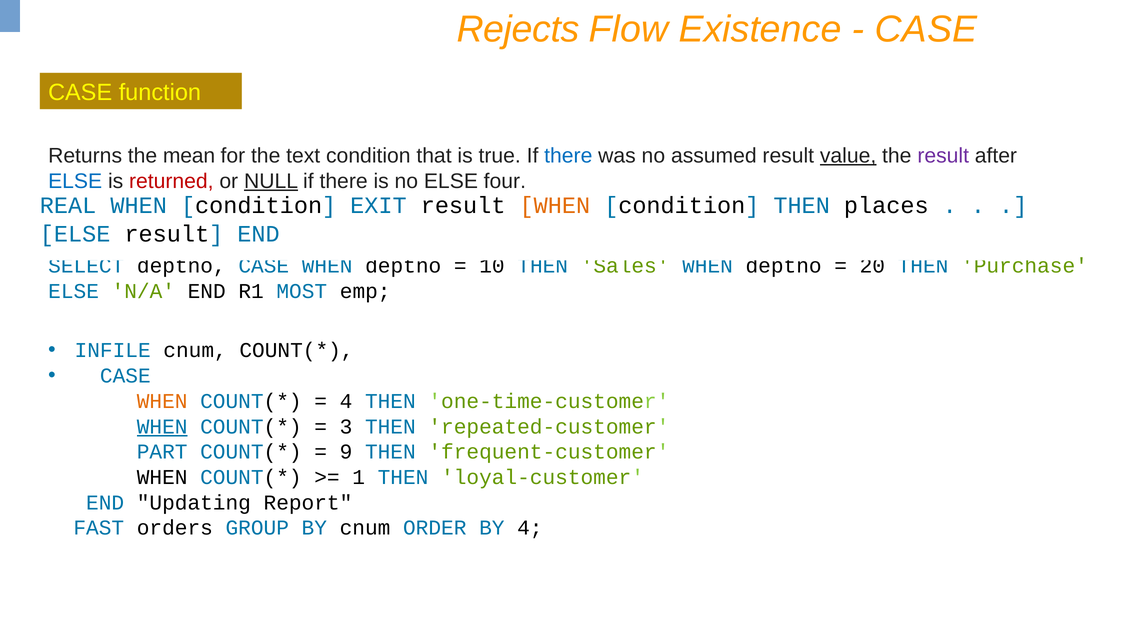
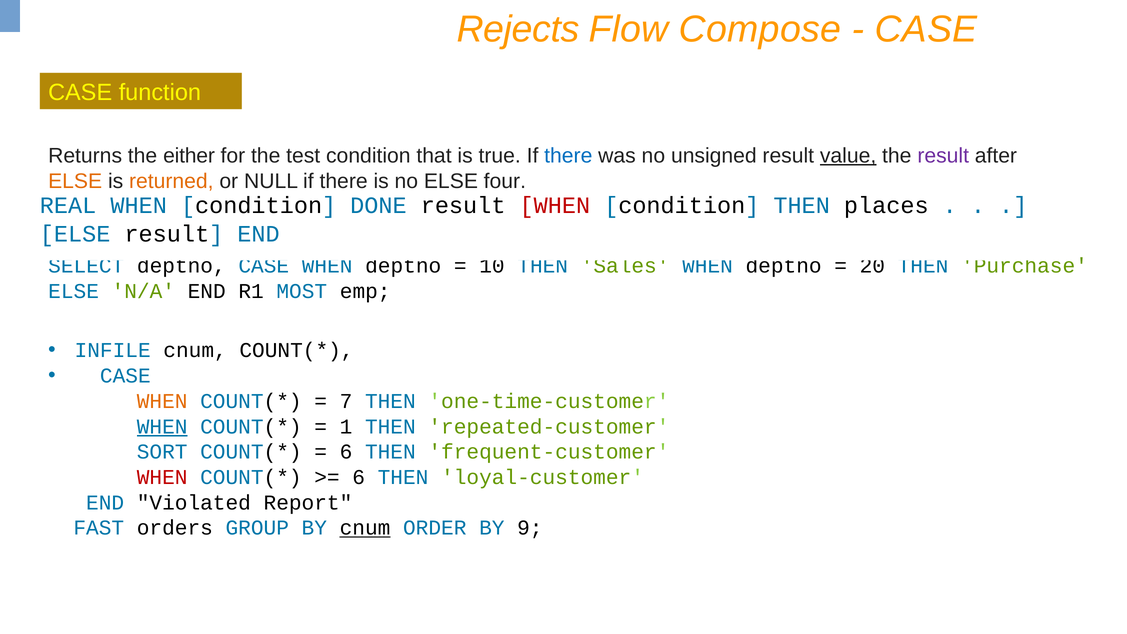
Existence: Existence -> Compose (760, 29)
mean: mean -> either (189, 156)
text: text -> test (303, 156)
assumed: assumed -> unsigned (714, 156)
ELSE colour: blue -> orange (75, 181)
returned colour: red -> orange (171, 181)
NULL underline: present -> none (271, 181)
EXIT: EXIT -> DONE (378, 206)
WHEN colour: orange -> red (555, 206)
4: 4 -> 7 (346, 401)
3: 3 -> 1 (346, 426)
PART: PART -> SORT (162, 452)
9: 9 -> 6 (346, 452)
WHEN colour: black -> red (162, 477)
1: 1 -> 6 (359, 477)
Updating: Updating -> Violated (194, 503)
cnum underline: none -> present (365, 528)
BY 4: 4 -> 9 (530, 528)
